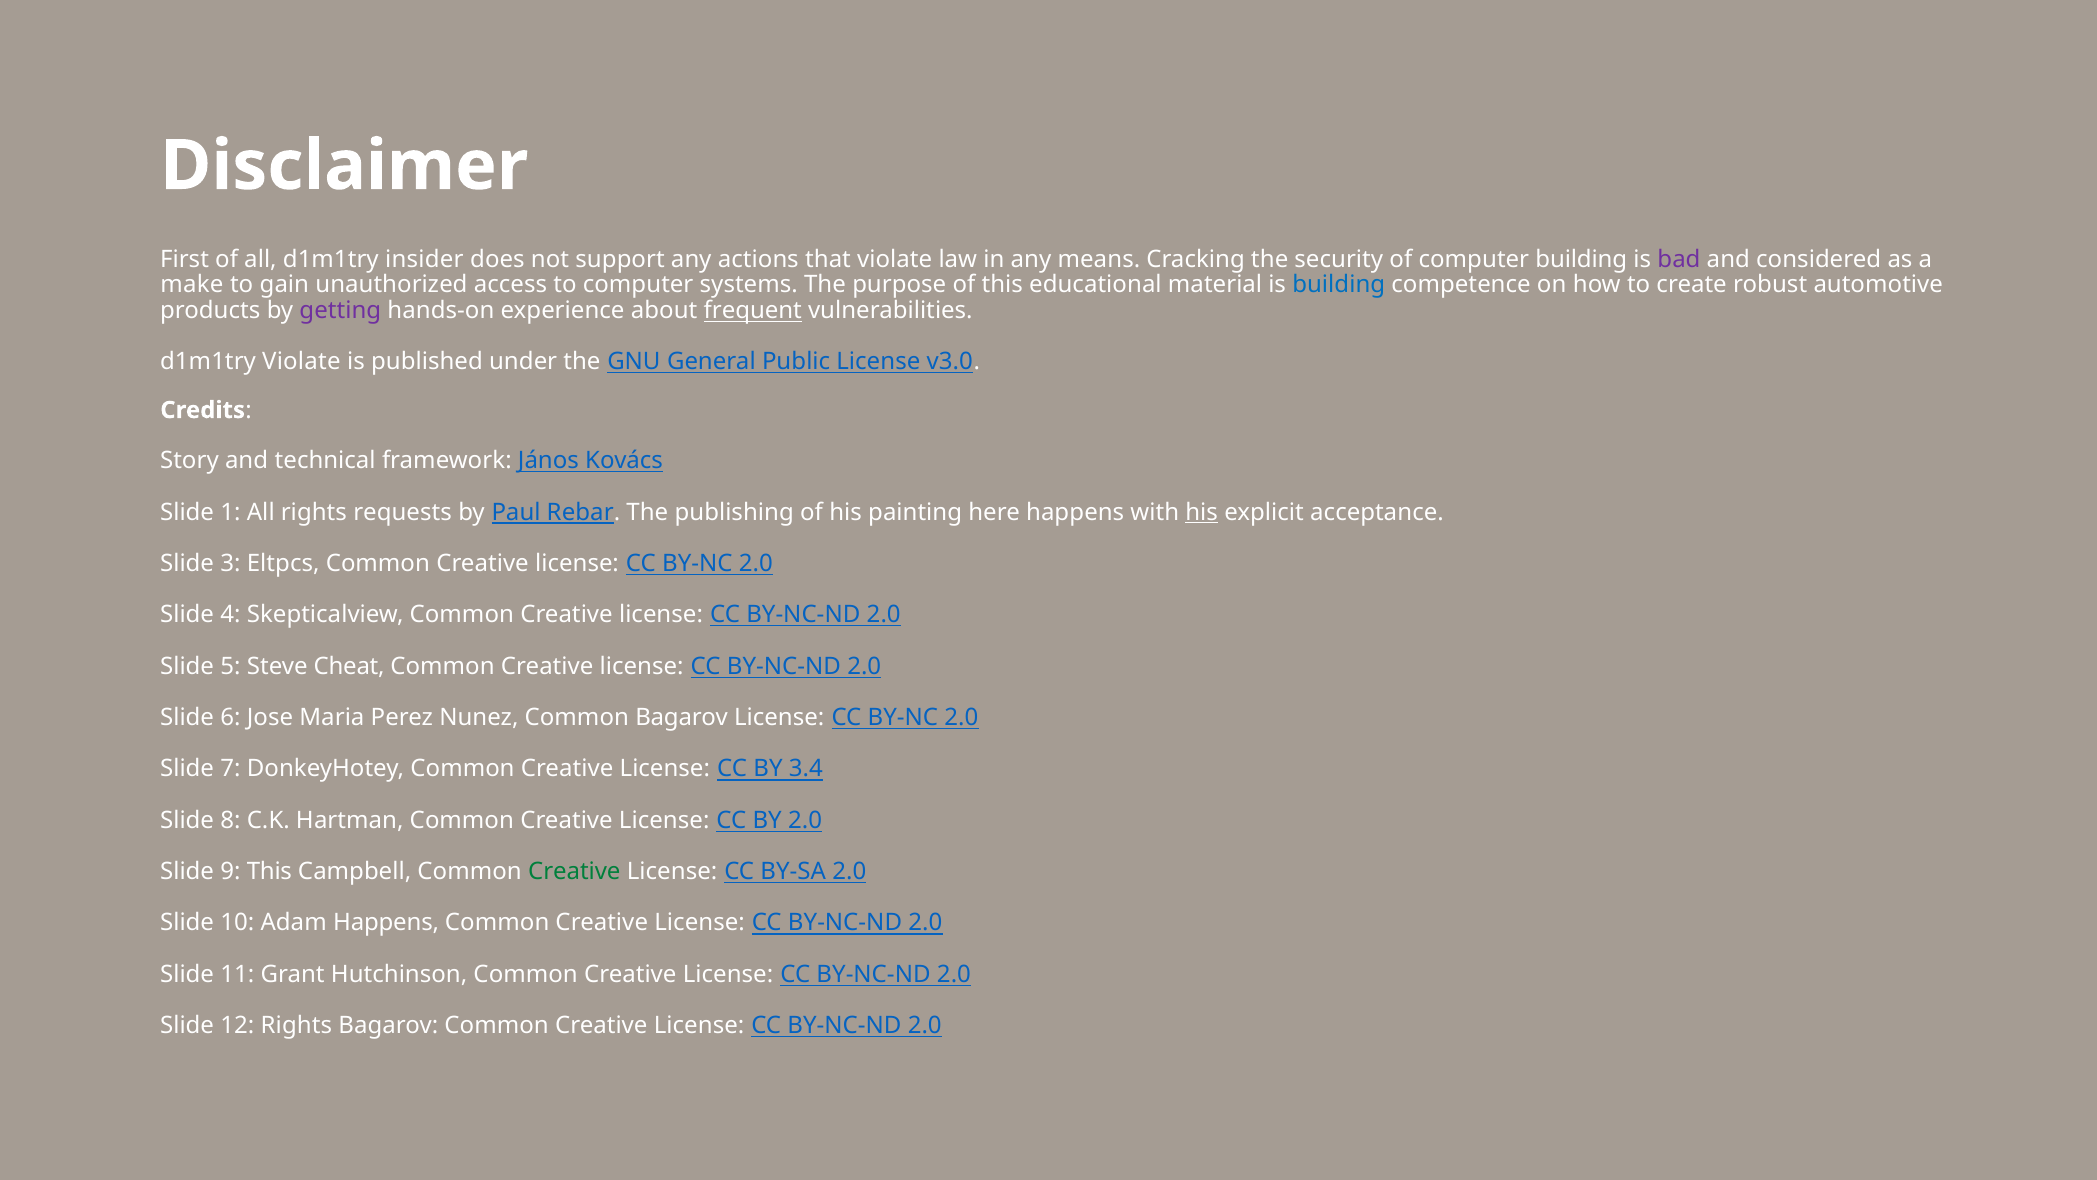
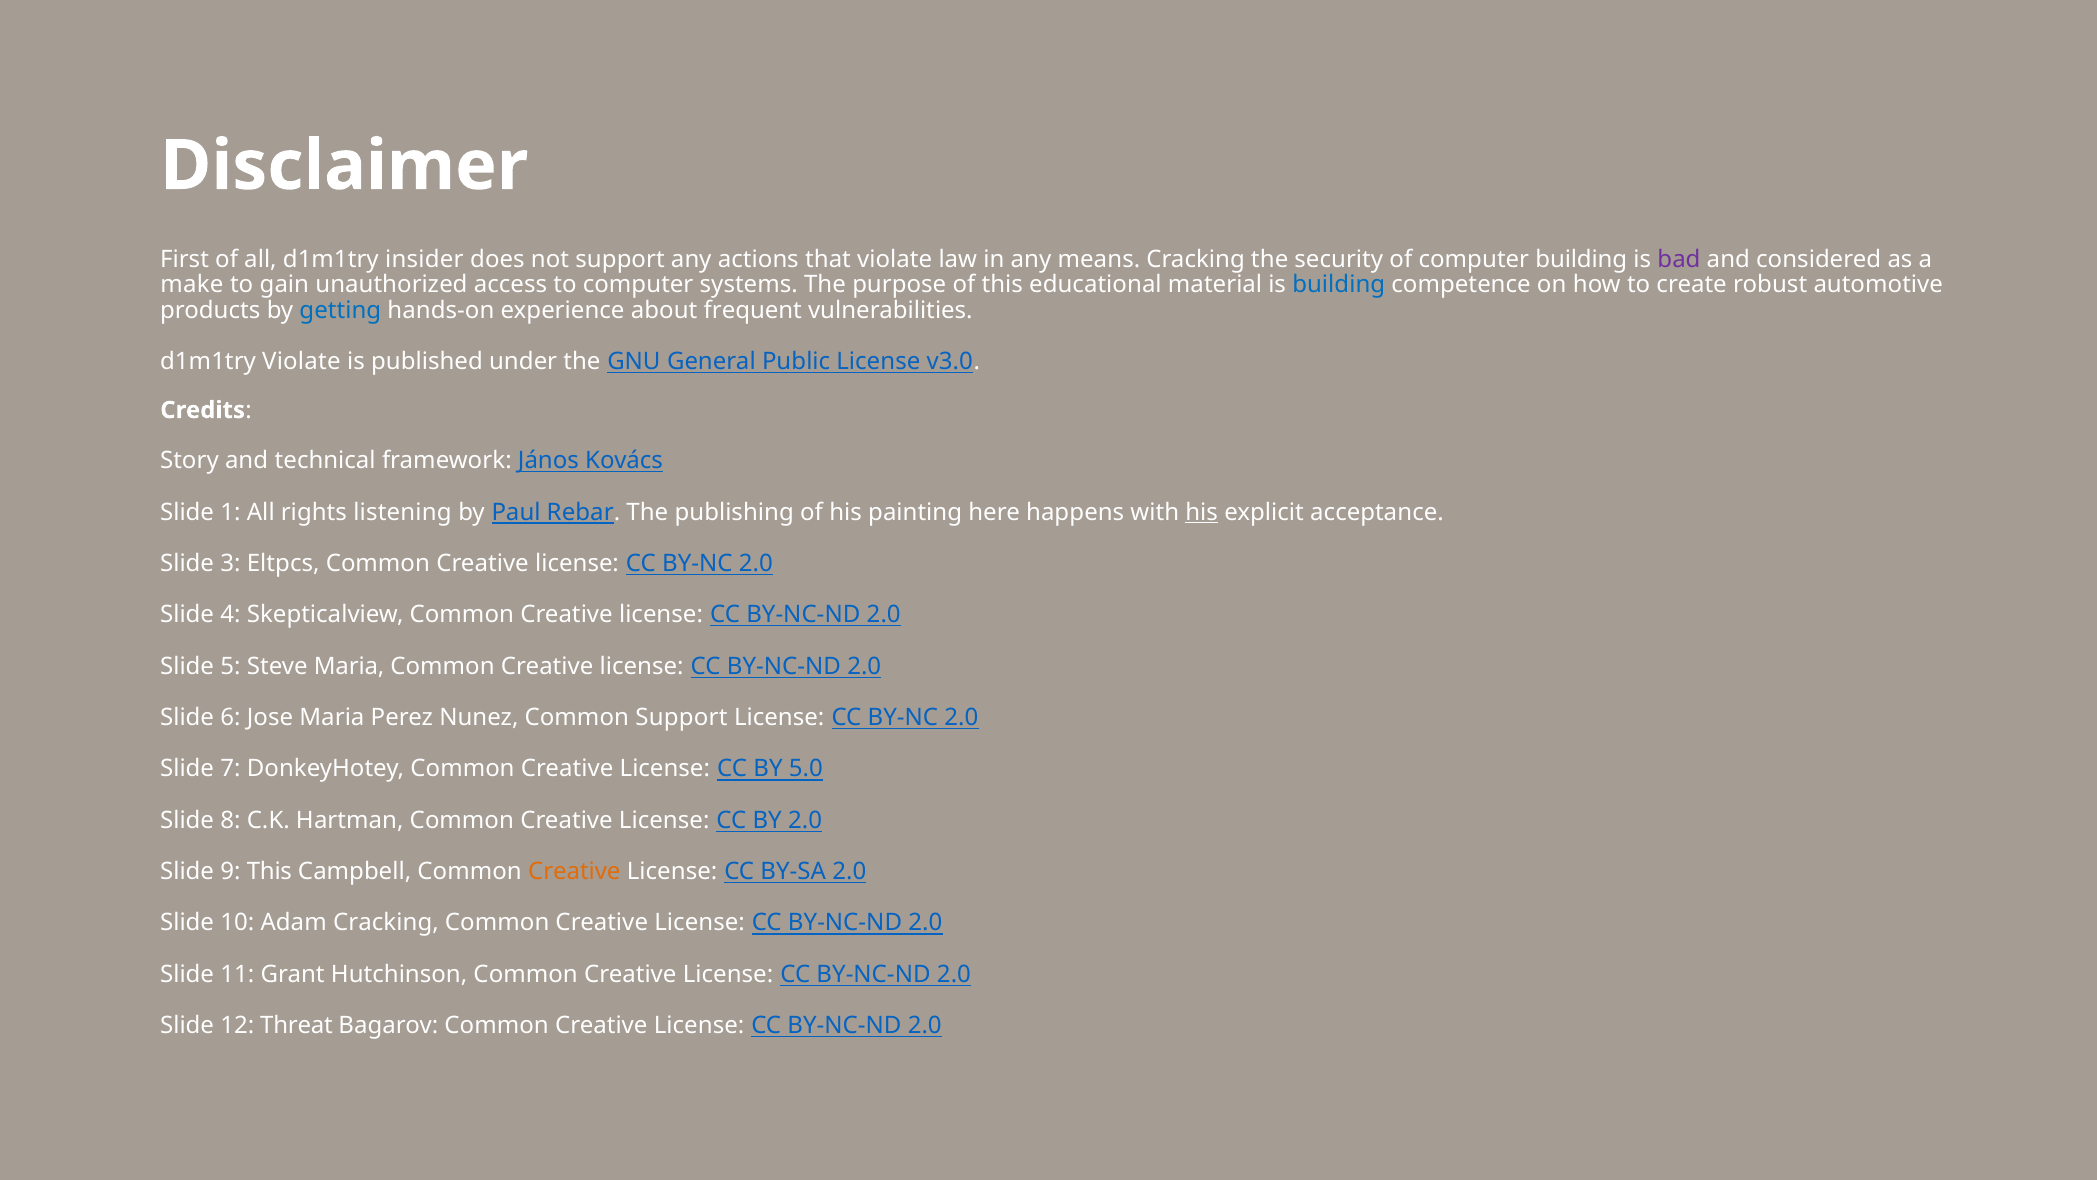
getting colour: purple -> blue (340, 311)
frequent underline: present -> none (753, 311)
requests: requests -> listening (402, 512)
Steve Cheat: Cheat -> Maria (349, 666)
Common Bagarov: Bagarov -> Support (681, 717)
3.4: 3.4 -> 5.0 (806, 769)
Creative colour: green -> orange (574, 871)
Adam Happens: Happens -> Cracking (386, 923)
12 Rights: Rights -> Threat (297, 1025)
